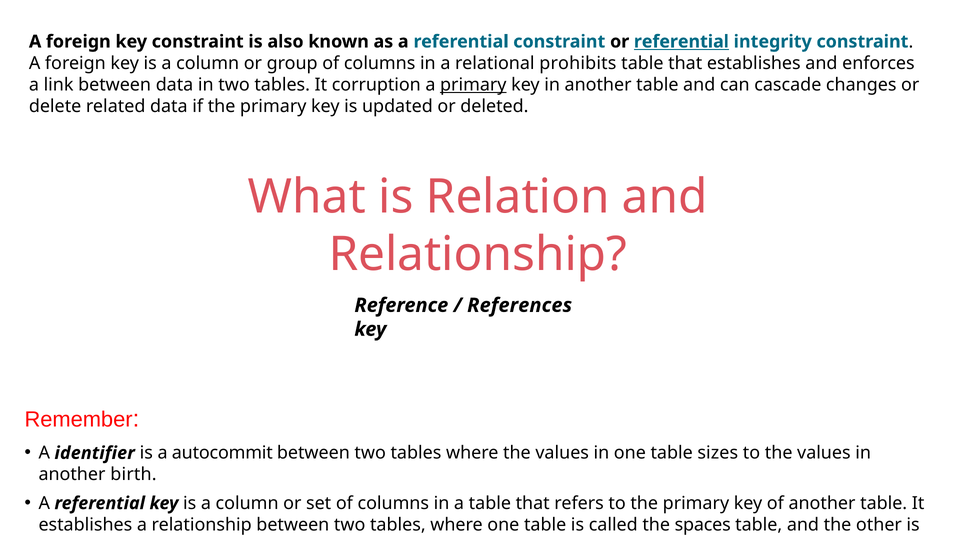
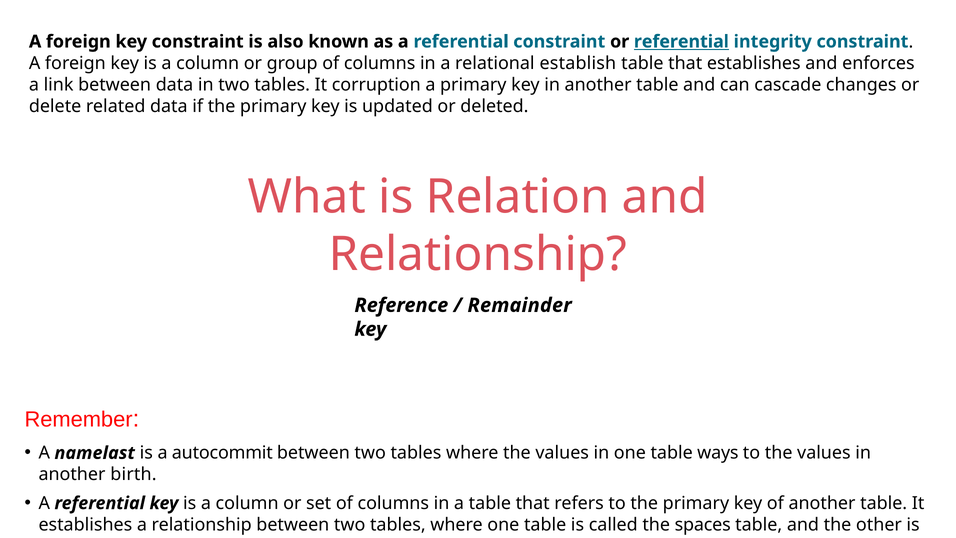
prohibits: prohibits -> establish (578, 63)
primary underline: present -> none (473, 85)
References: References -> Remainder (520, 305)
identifier: identifier -> namelast (95, 453)
sizes: sizes -> ways (718, 453)
